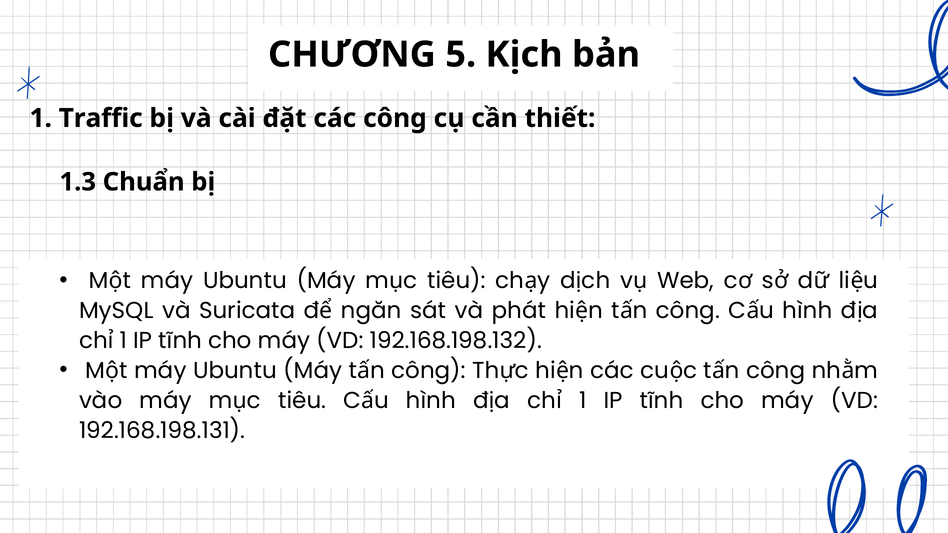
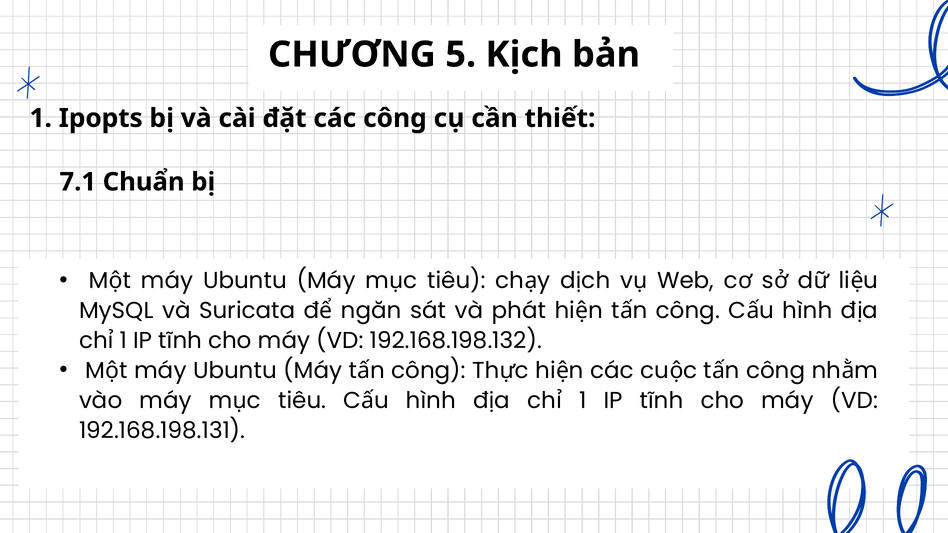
Traffic: Traffic -> Ipopts (101, 118)
1.3: 1.3 -> 7.1 (78, 182)
